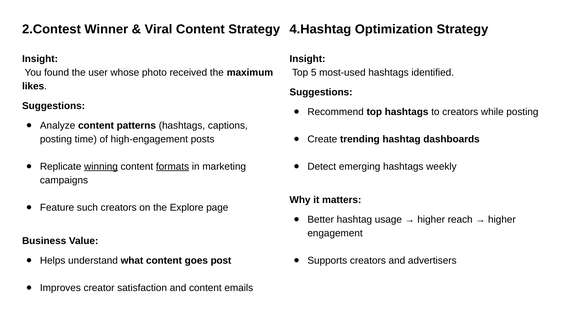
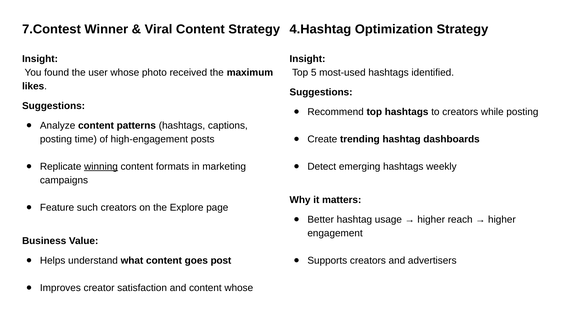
2.Contest: 2.Contest -> 7.Contest (51, 29)
formats underline: present -> none (173, 167)
content emails: emails -> whose (239, 288)
